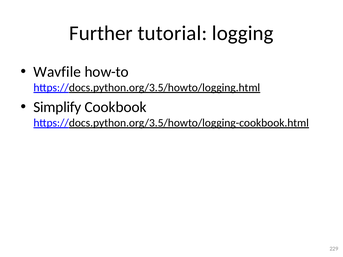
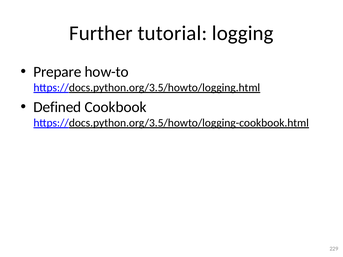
Wavfile: Wavfile -> Prepare (57, 72)
Simplify: Simplify -> Defined (57, 107)
